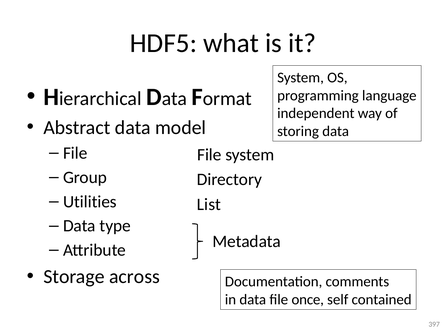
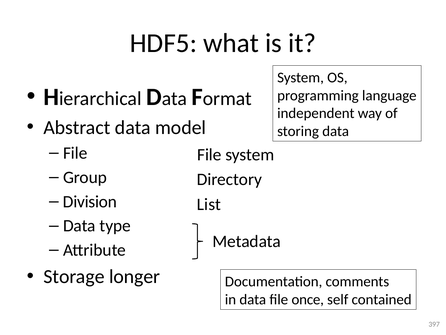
Utilities: Utilities -> Division (90, 201)
across: across -> longer (135, 276)
